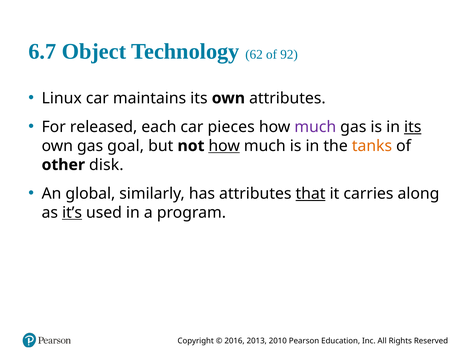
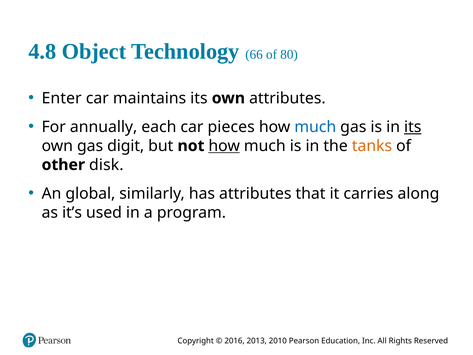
6.7: 6.7 -> 4.8 (42, 51)
62: 62 -> 66 (254, 54)
92: 92 -> 80 (289, 54)
Linux: Linux -> Enter (62, 98)
released: released -> annually (104, 127)
much colour: purple -> blue (315, 127)
goal: goal -> digit (126, 146)
that underline: present -> none (311, 193)
it’s underline: present -> none (72, 212)
